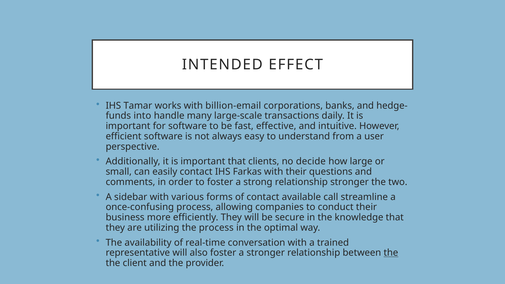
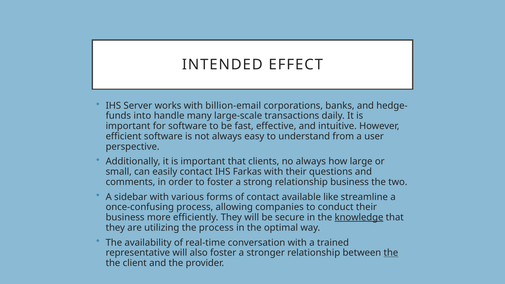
Tamar: Tamar -> Server (138, 106)
no decide: decide -> always (311, 162)
relationship stronger: stronger -> business (350, 182)
call: call -> like (331, 197)
knowledge underline: none -> present (359, 217)
